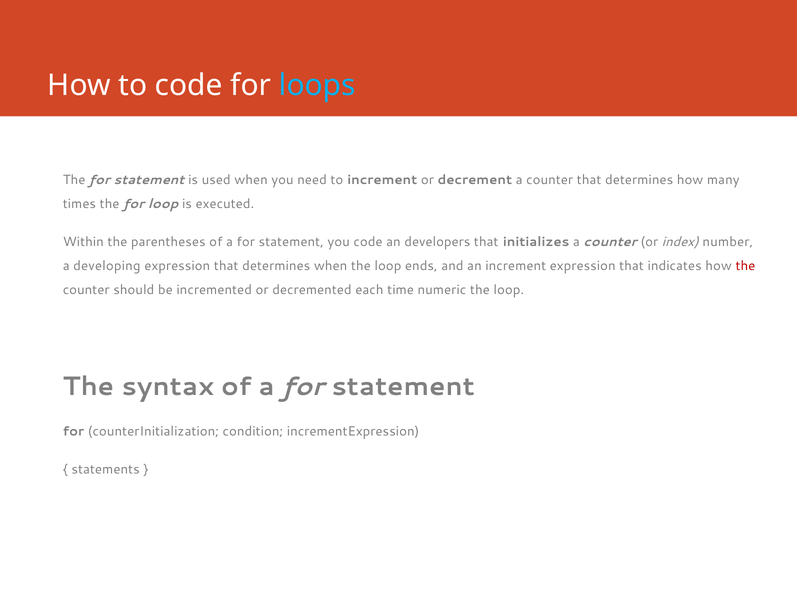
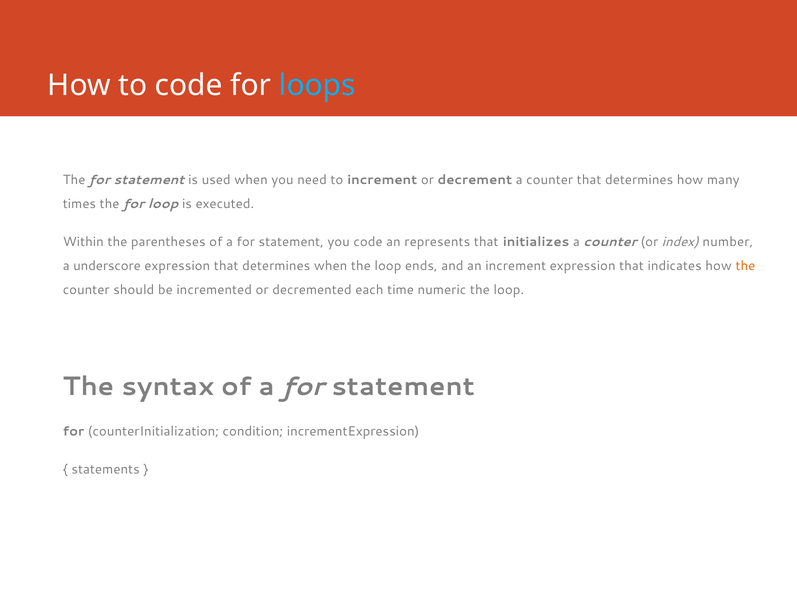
developers: developers -> represents (437, 242)
developing: developing -> underscore (107, 266)
the colour: red -> orange (745, 266)
